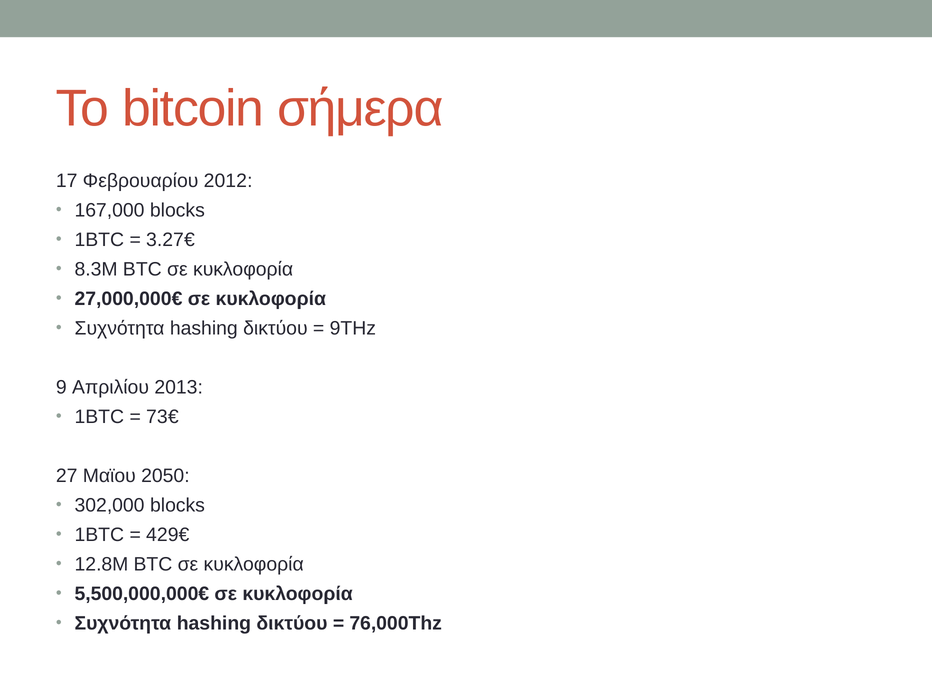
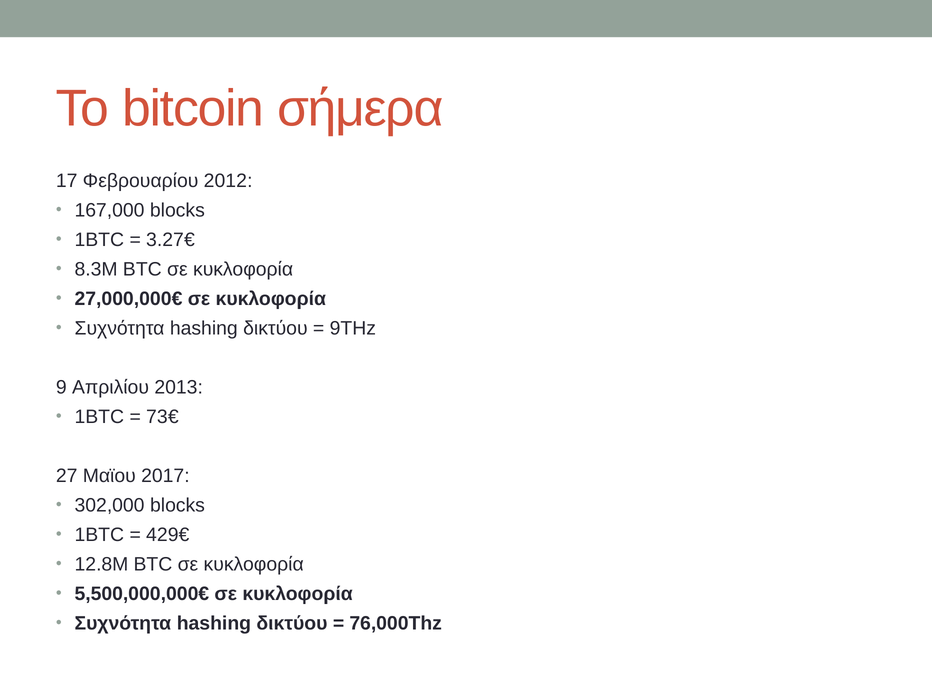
2050: 2050 -> 2017 (165, 476)
